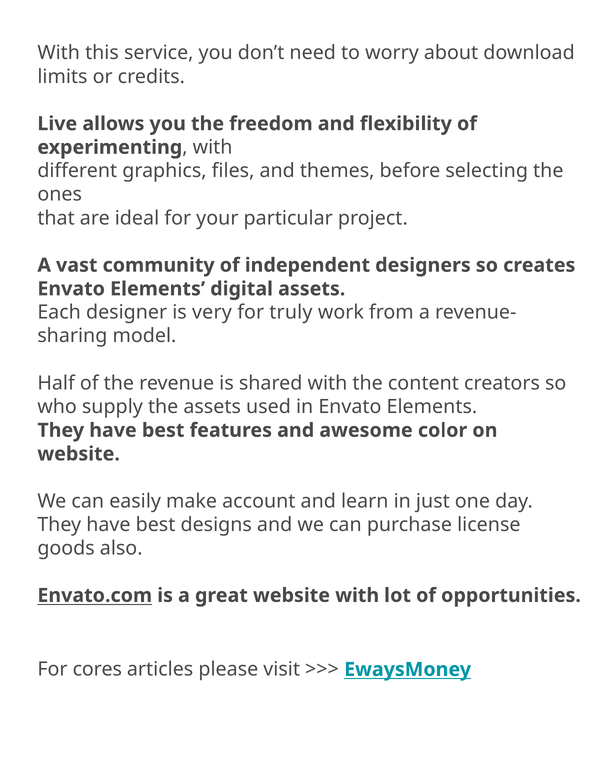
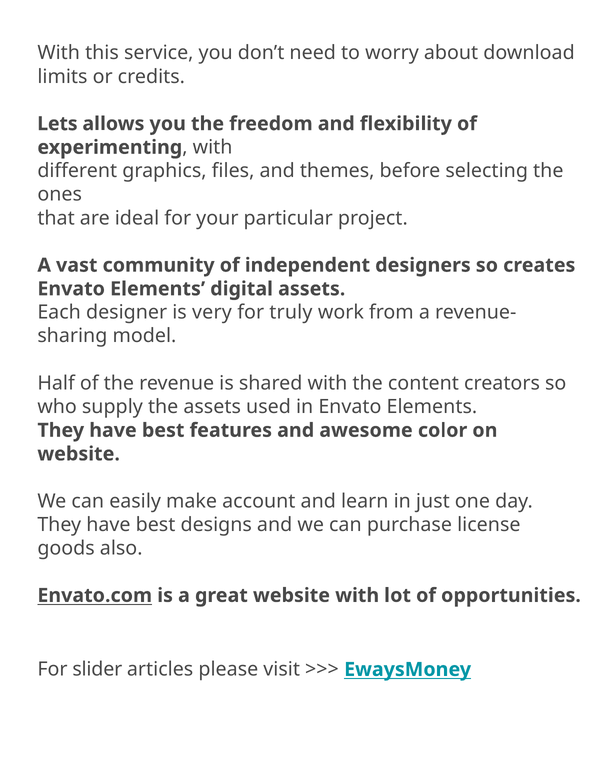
Live: Live -> Lets (57, 124)
cores: cores -> slider (97, 669)
